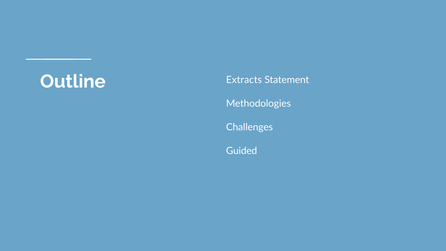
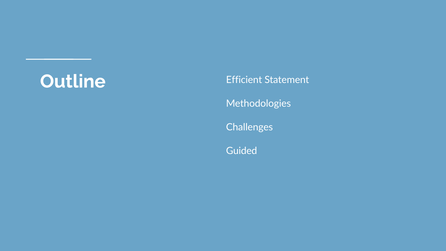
Extracts: Extracts -> Efficient (244, 80)
